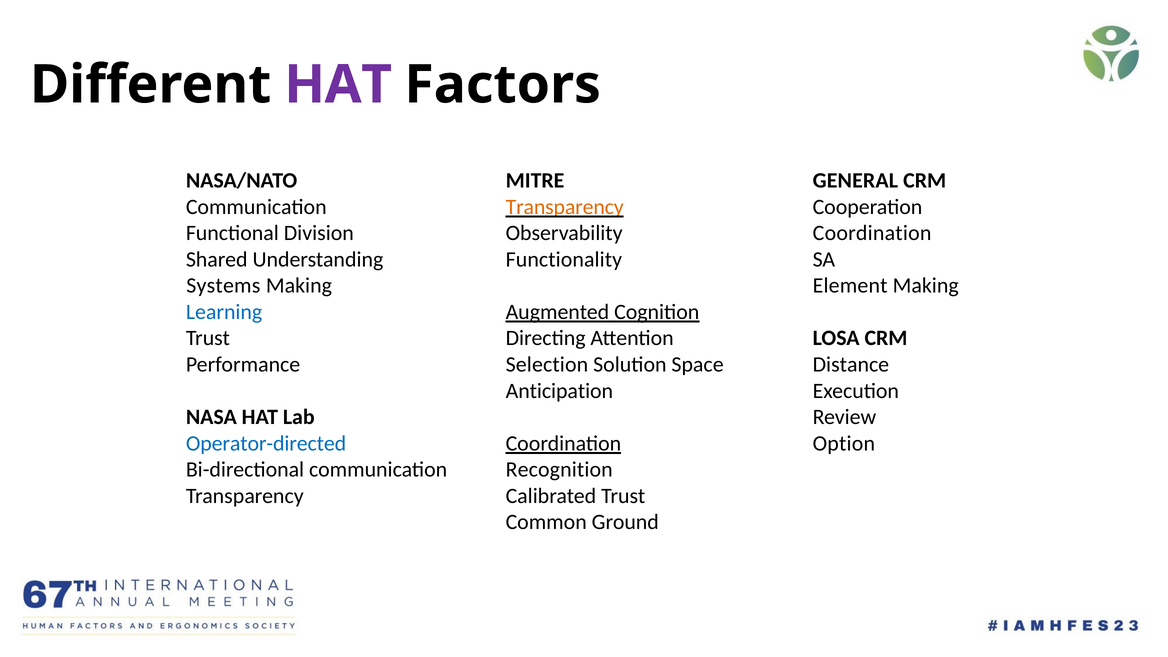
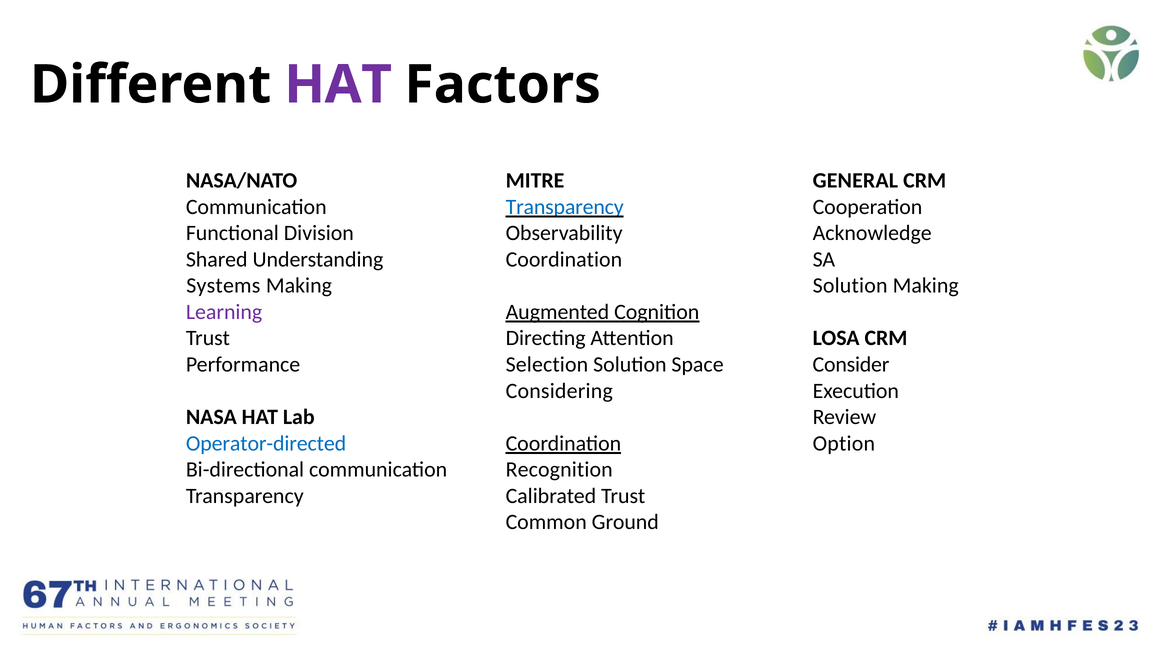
Transparency colour: orange -> blue (565, 207)
Coordination: Coordination -> Acknowledge (872, 233)
Functionality: Functionality -> Coordination (564, 259)
Element: Element -> Solution (850, 286)
Learning colour: blue -> purple (224, 312)
Distance: Distance -> Consider (851, 365)
Anticipation: Anticipation -> Considering (559, 391)
